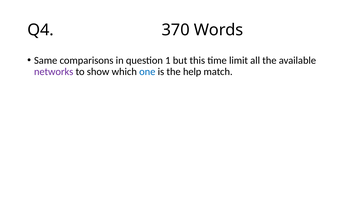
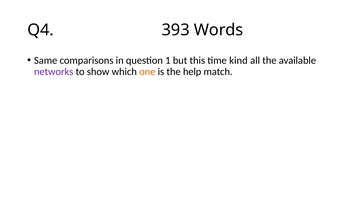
370: 370 -> 393 (176, 30)
limit: limit -> kind (238, 61)
one colour: blue -> orange (147, 72)
